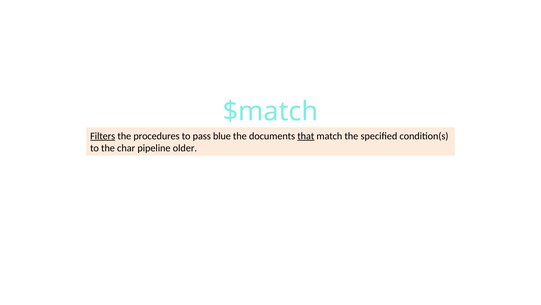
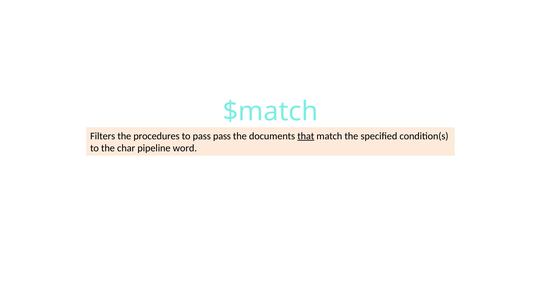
Filters underline: present -> none (103, 136)
pass blue: blue -> pass (222, 136)
older: older -> word (185, 148)
